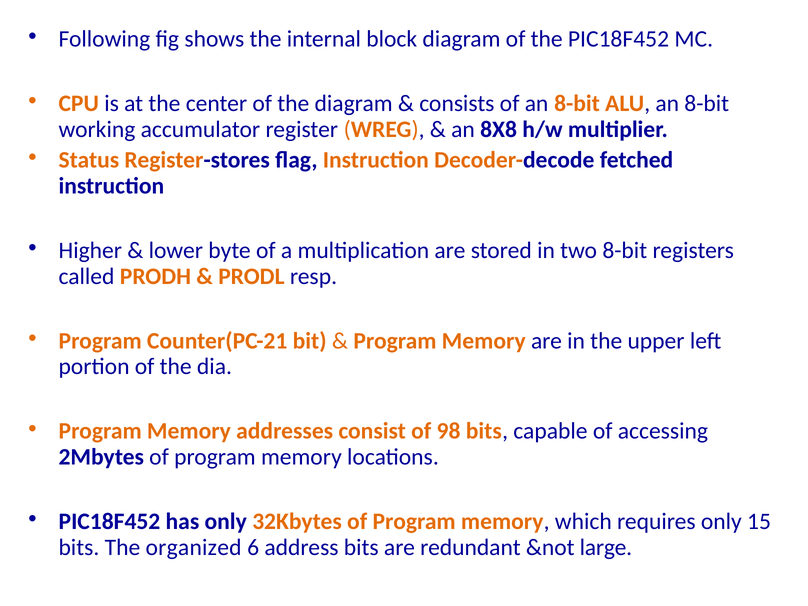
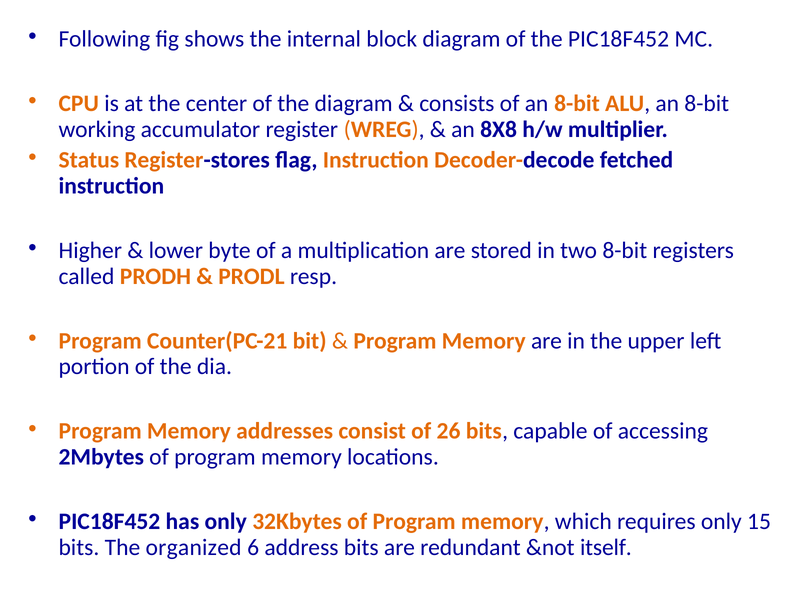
98: 98 -> 26 (449, 431)
large: large -> itself (606, 547)
